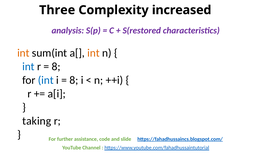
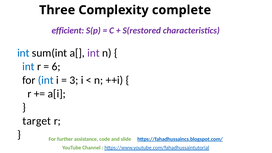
increased: increased -> complete (182, 10)
analysis: analysis -> efficient (68, 31)
int colour: orange -> blue (23, 53)
int colour: orange -> purple (93, 53)
8: 8 -> 6 (56, 67)
8: 8 -> 3 (74, 80)
taking: taking -> target (37, 121)
